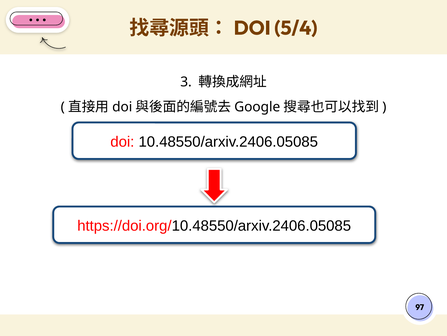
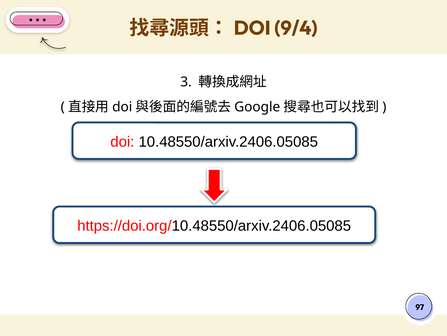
5/4: 5/4 -> 9/4 (296, 28)
